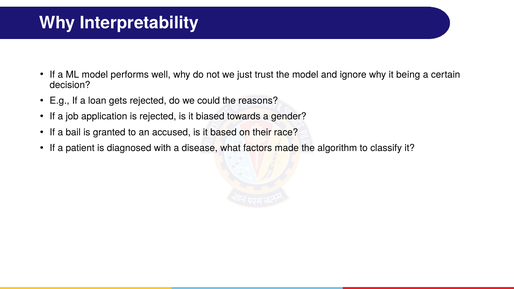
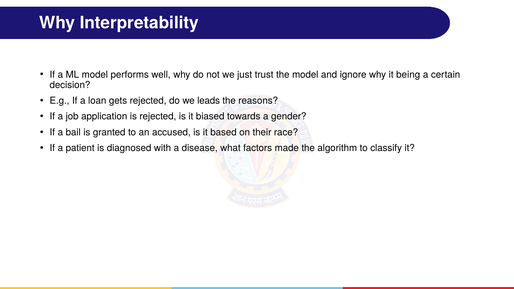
could: could -> leads (209, 101)
